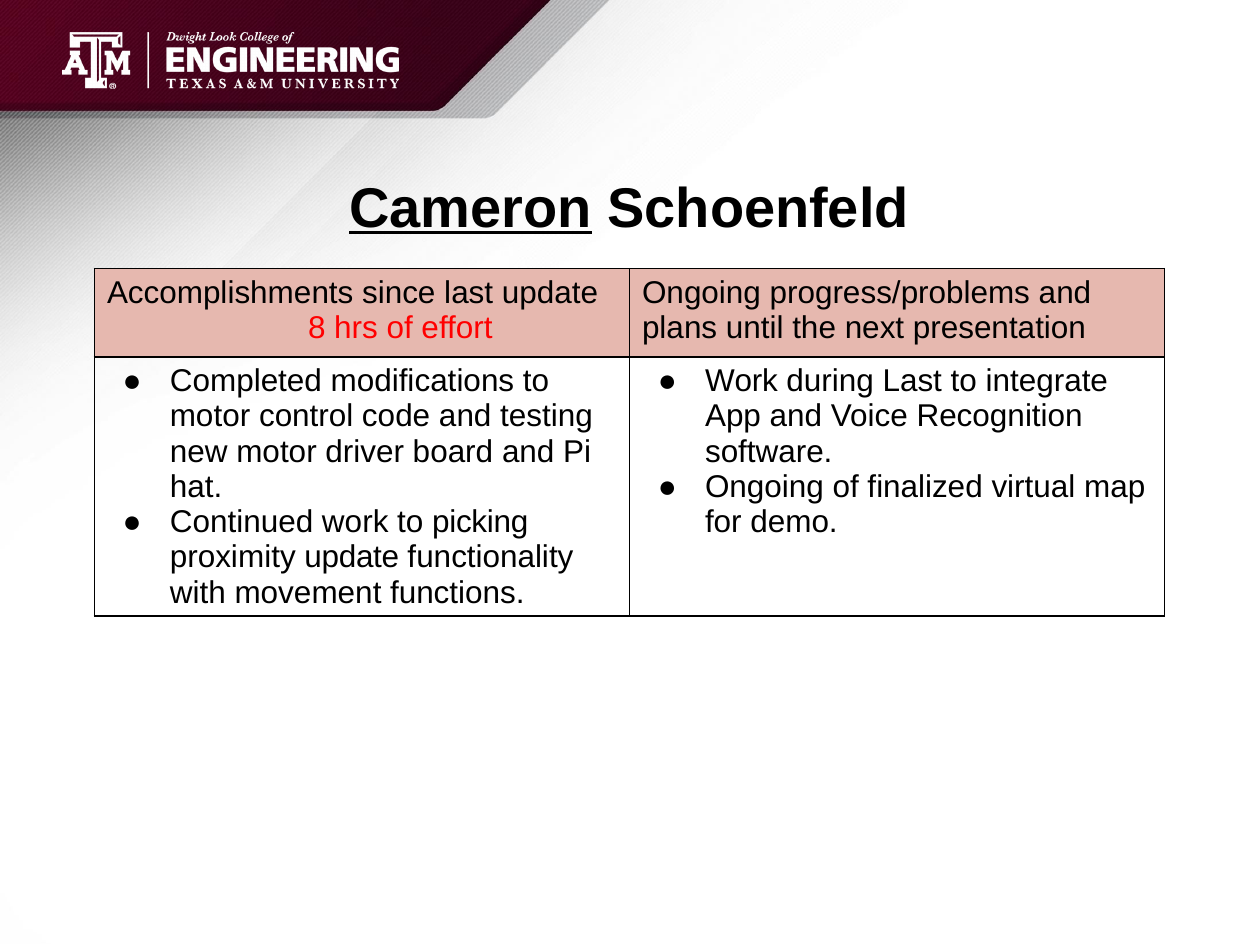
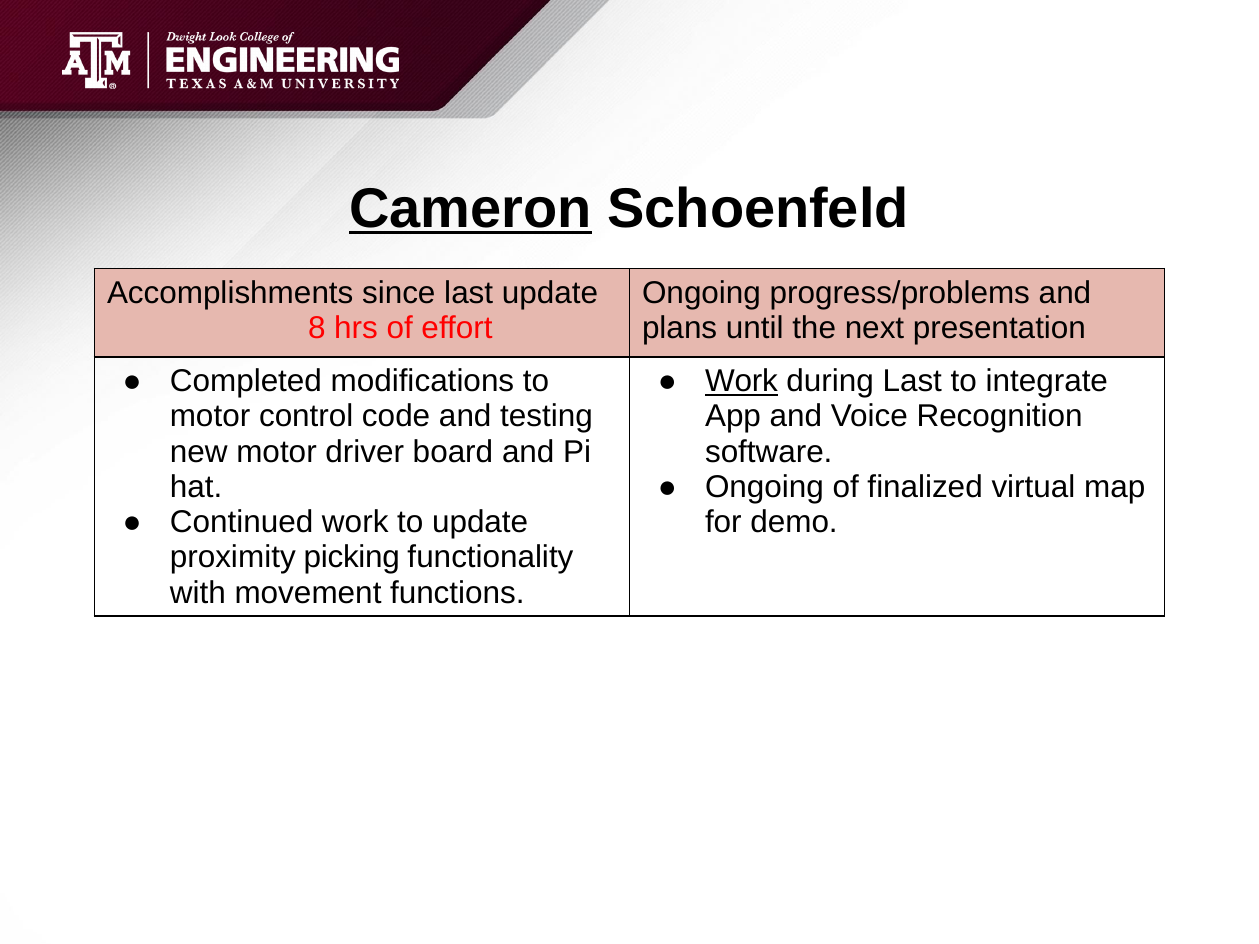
Work underline: none -> present (742, 381)
to picking: picking -> update (480, 522)
proximity update: update -> picking (352, 558)
